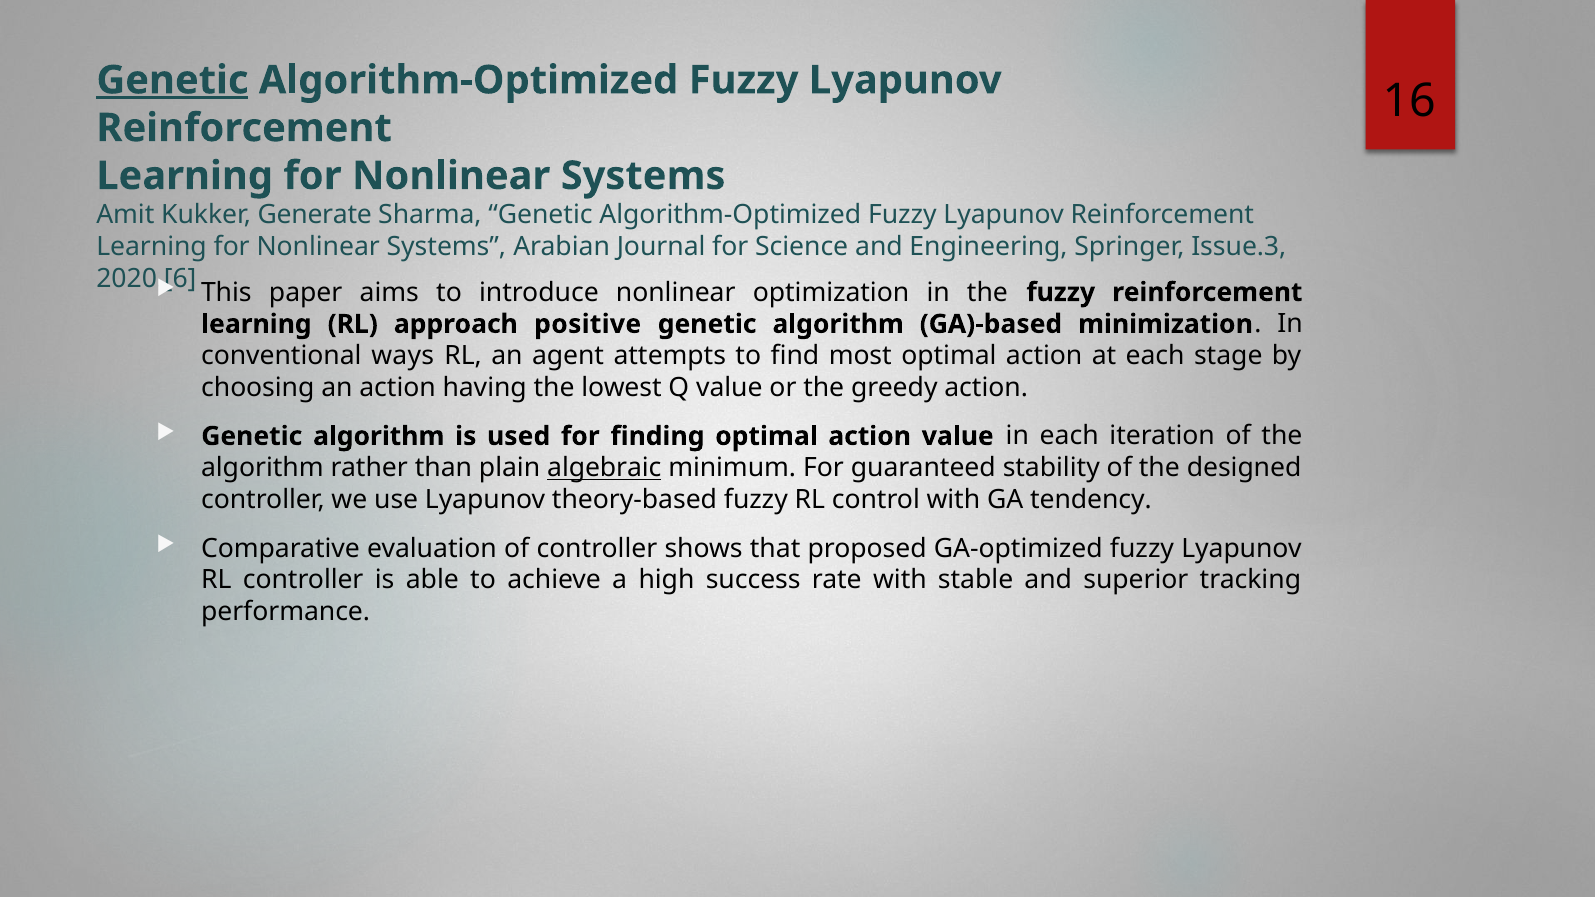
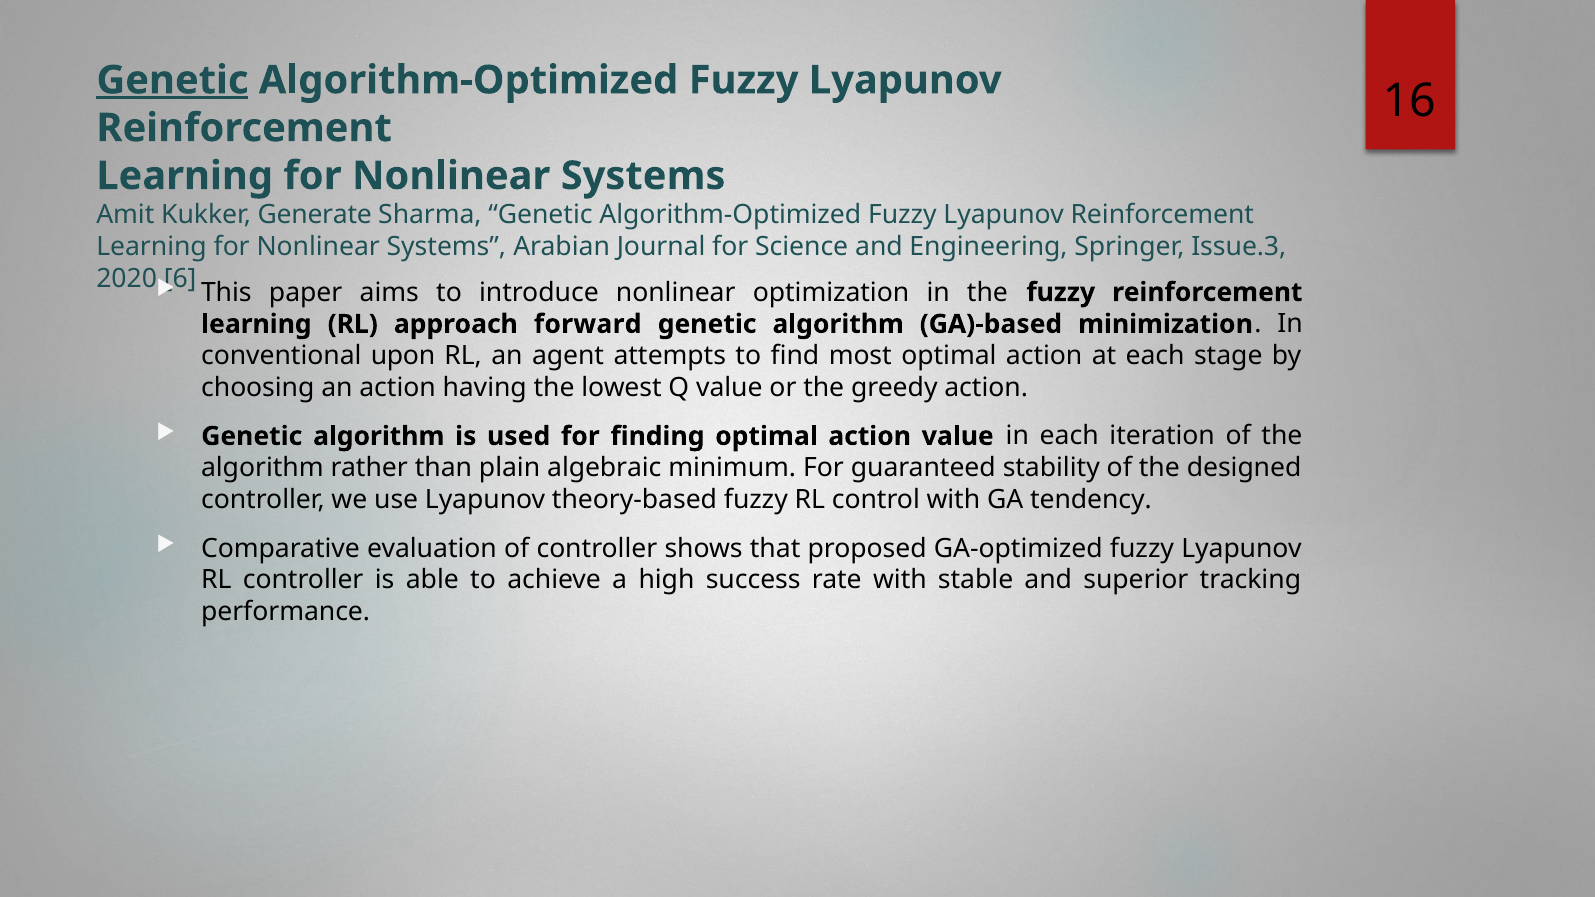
positive: positive -> forward (588, 324)
ways: ways -> upon (403, 356)
algebraic underline: present -> none (604, 468)
